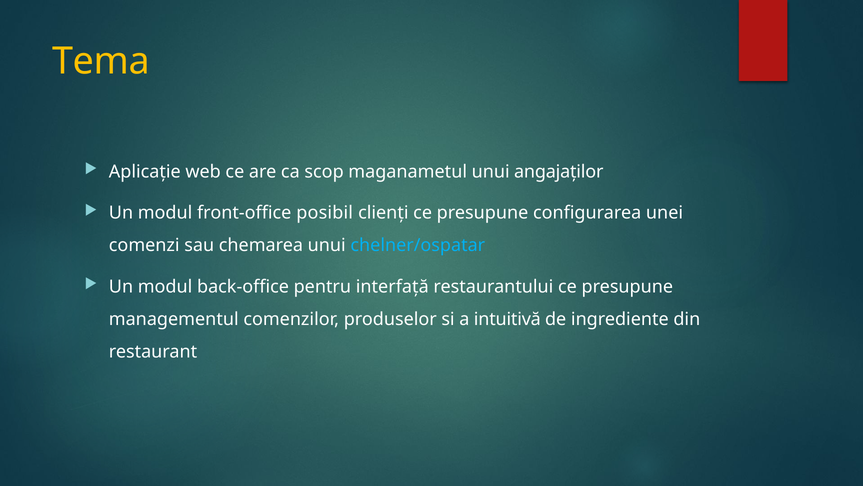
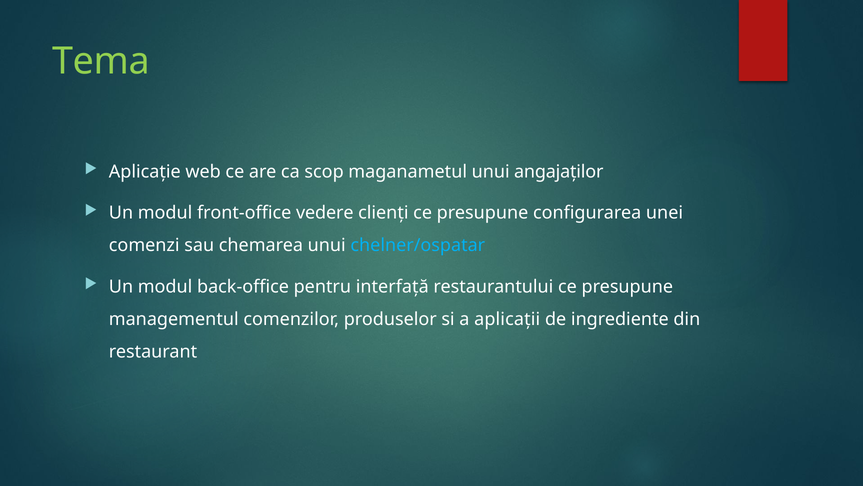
Tema colour: yellow -> light green (101, 61)
posibil: posibil -> vedere (325, 213)
intuitivă: intuitivă -> aplicații (507, 319)
